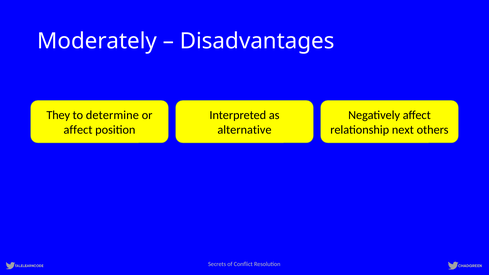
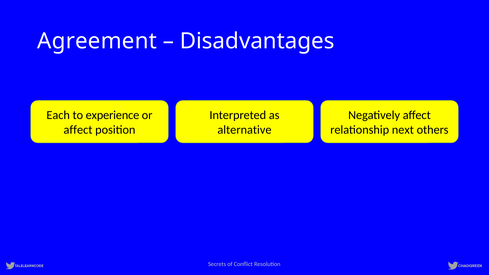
Moderately: Moderately -> Agreement (97, 41)
They: They -> Each (58, 115)
determine: determine -> experience (112, 115)
